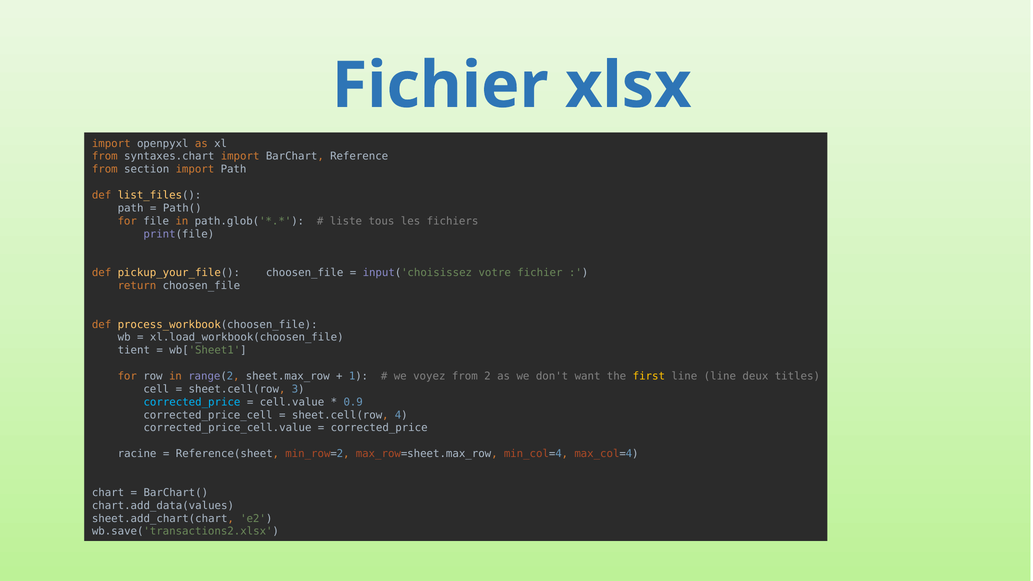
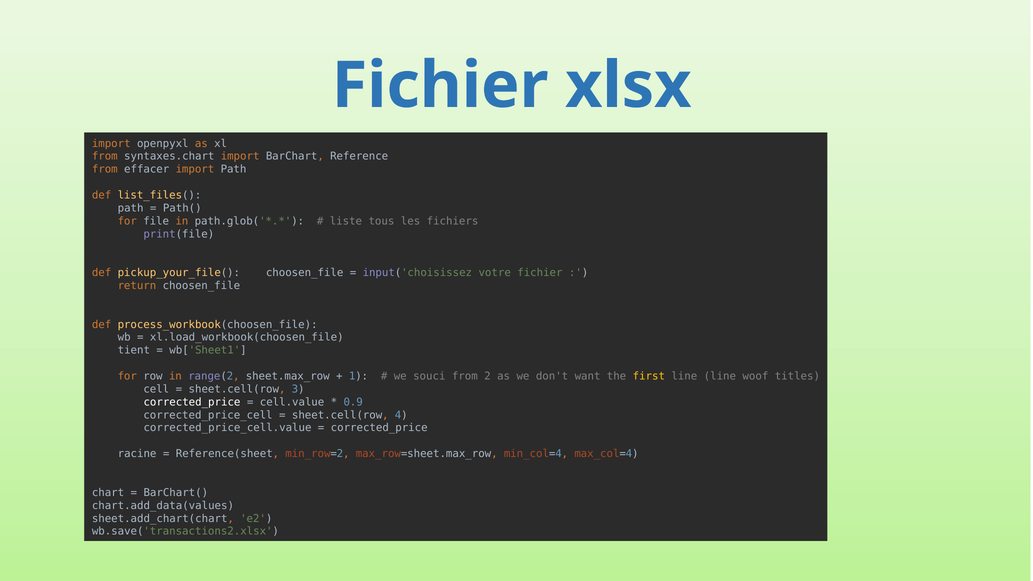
section: section -> effacer (147, 169)
voyez: voyez -> souci (429, 376)
deux: deux -> woof (755, 376)
corrected_price colour: light blue -> white (192, 402)
